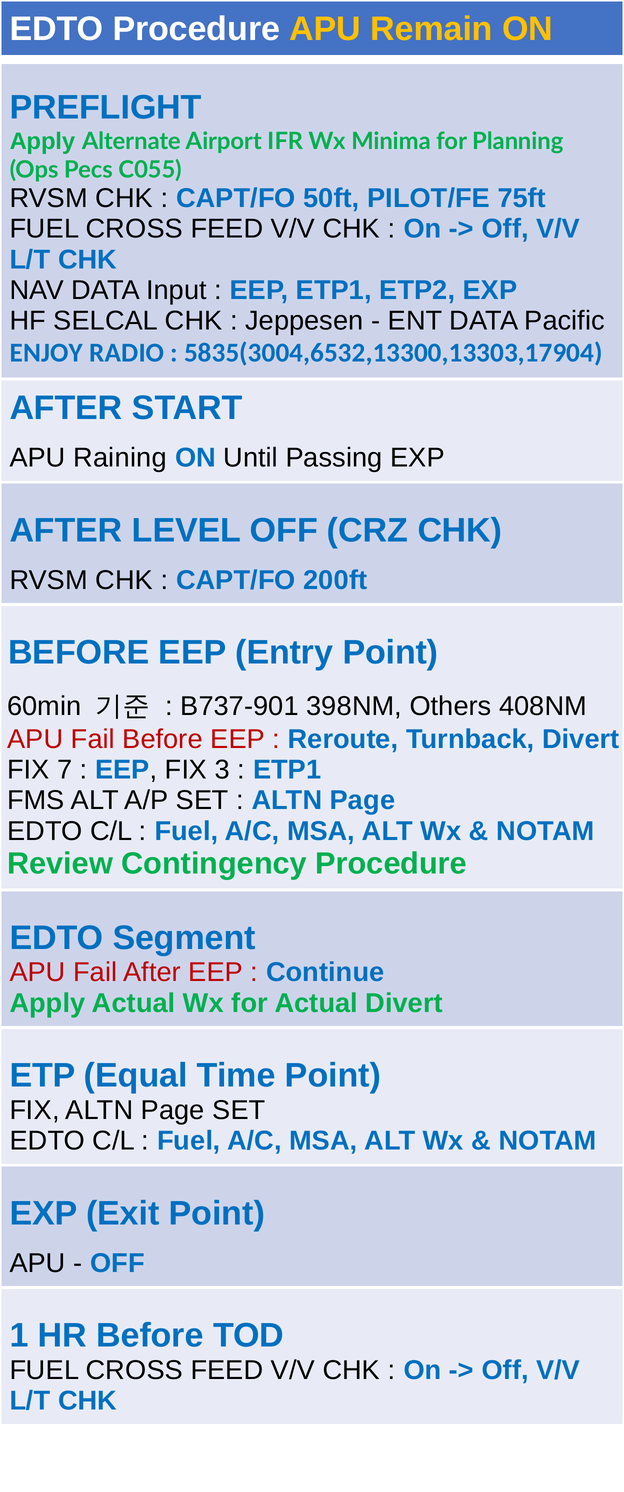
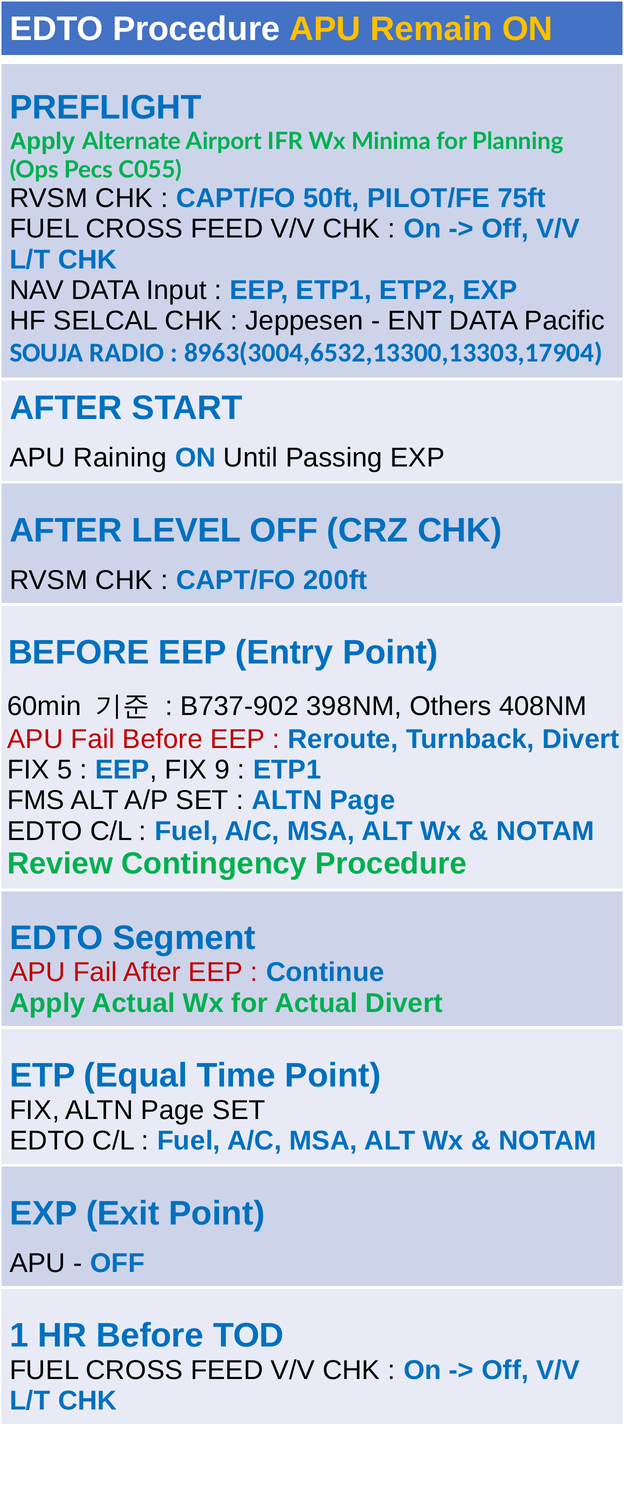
ENJOY: ENJOY -> SOUJA (46, 353)
5835(3004,6532,13300,13303,17904: 5835(3004,6532,13300,13303,17904 -> 8963(3004,6532,13300,13303,17904 (393, 353)
B737-901: B737-901 -> B737-902 (240, 707)
7: 7 -> 5 (65, 770)
3: 3 -> 9 (222, 770)
